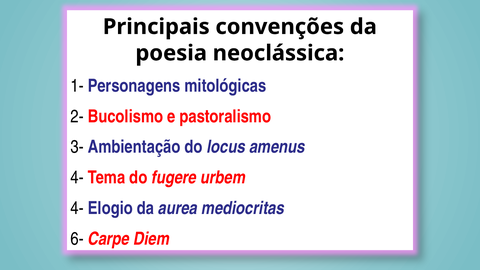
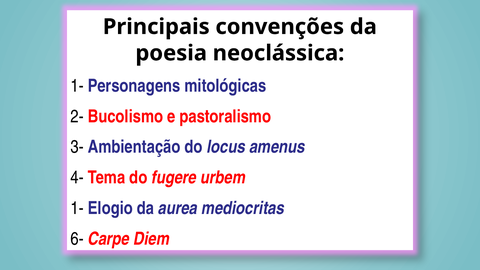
4-: 4- -> 1- (77, 208)
